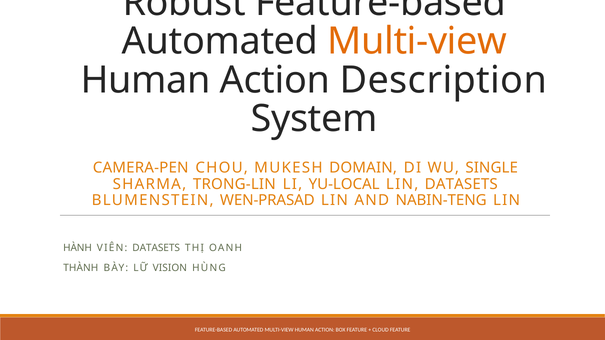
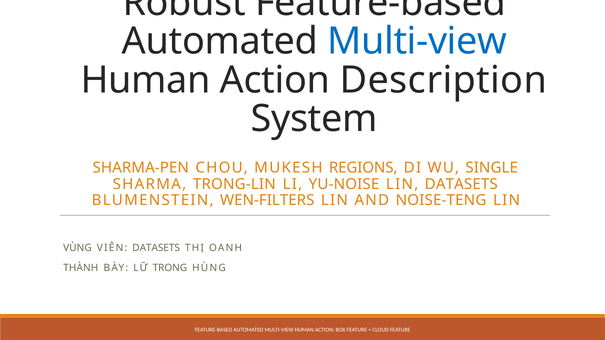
Multi-view colour: orange -> blue (417, 42)
CAMERA-PEN: CAMERA-PEN -> SHARMA-PEN (141, 168)
DOMAIN: DOMAIN -> REGIONS (363, 168)
YU-LOCAL: YU-LOCAL -> YU-NOISE (344, 184)
WEN-PRASAD: WEN-PRASAD -> WEN-FILTERS (267, 201)
NABIN-TENG: NABIN-TENG -> NOISE-TENG (441, 201)
HÀNH: HÀNH -> VÙNG (77, 248)
VISION: VISION -> TRONG (170, 268)
